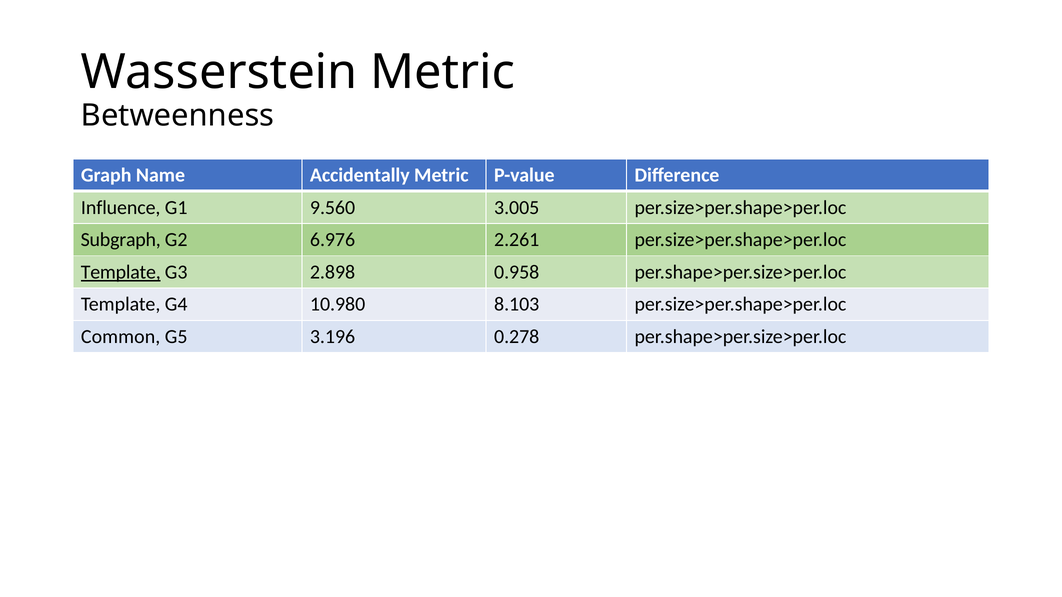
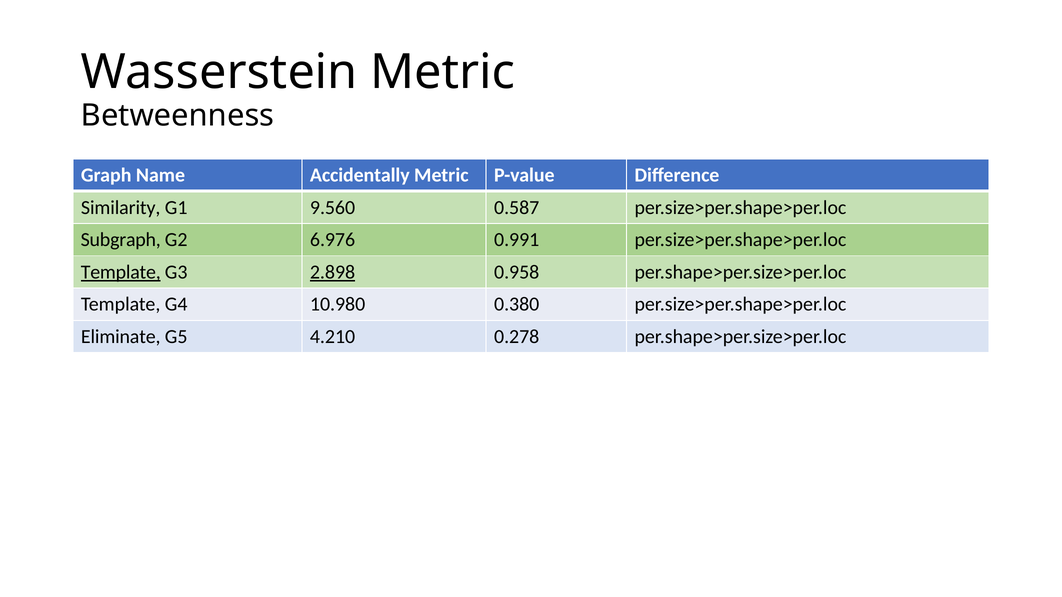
Influence: Influence -> Similarity (121, 208)
3.005: 3.005 -> 0.587 (517, 208)
2.261: 2.261 -> 0.991 (517, 240)
2.898 underline: none -> present (333, 272)
8.103: 8.103 -> 0.380 (517, 305)
Common: Common -> Eliminate (121, 337)
3.196: 3.196 -> 4.210 (333, 337)
